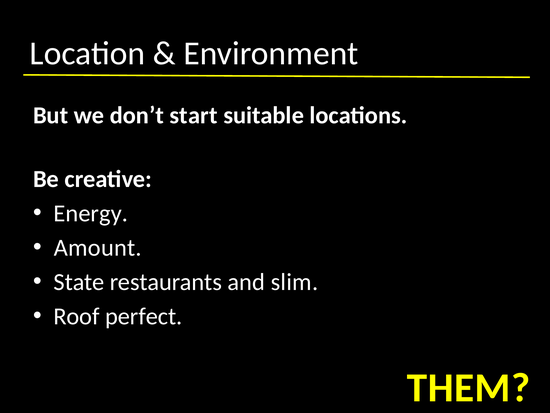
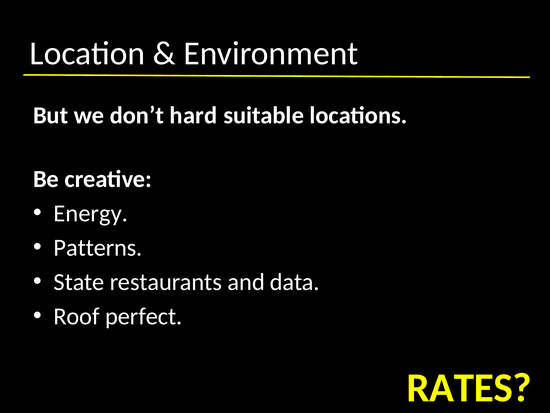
start: start -> hard (193, 115)
Amount: Amount -> Patterns (98, 247)
slim: slim -> data (295, 282)
THEM: THEM -> RATES (469, 387)
